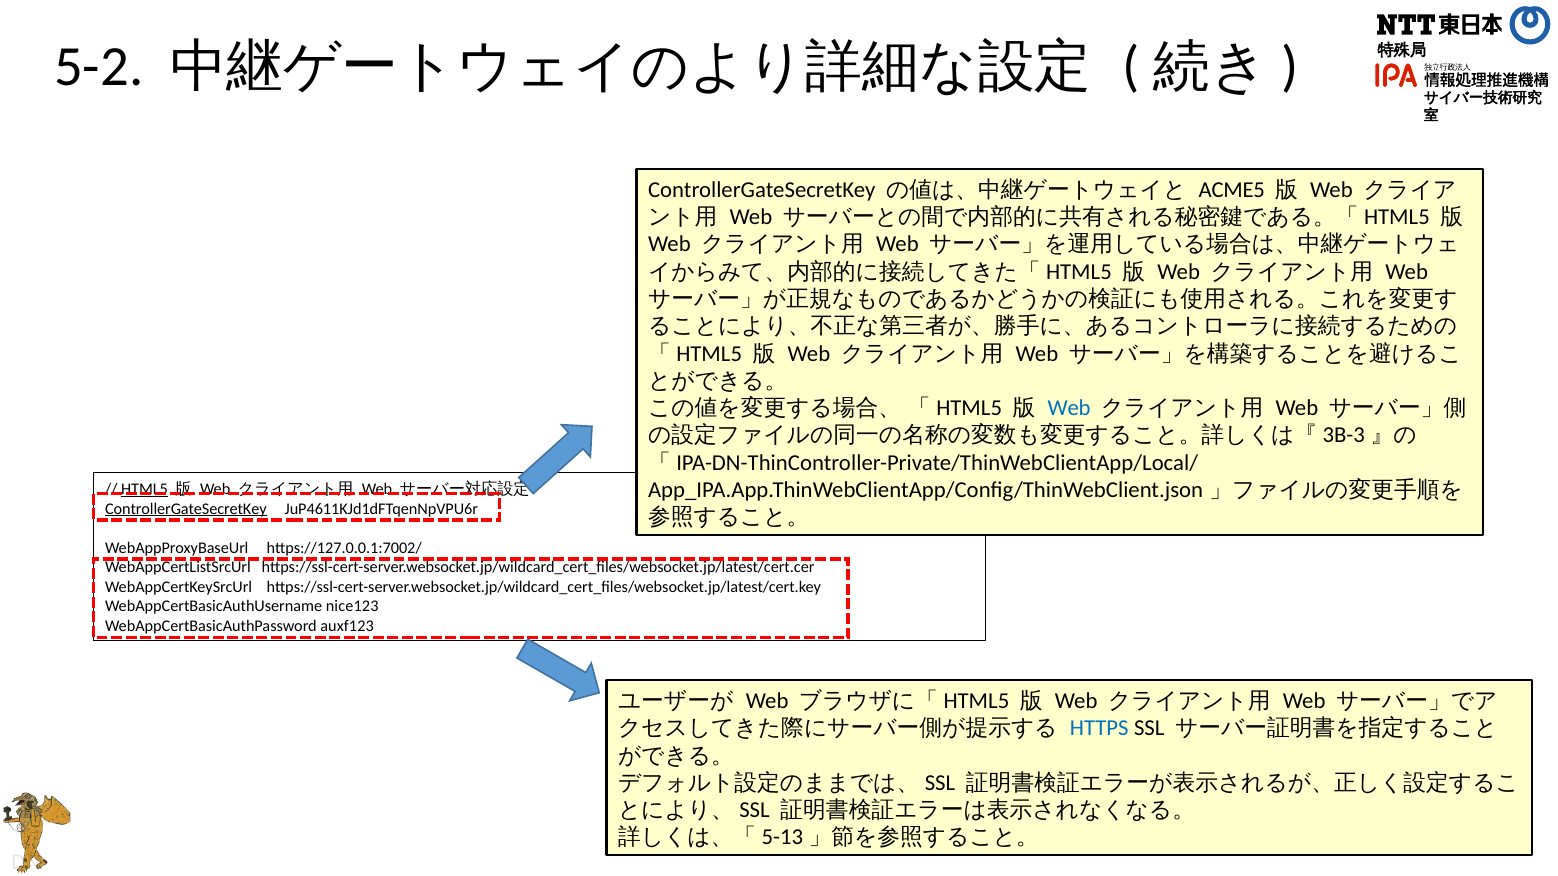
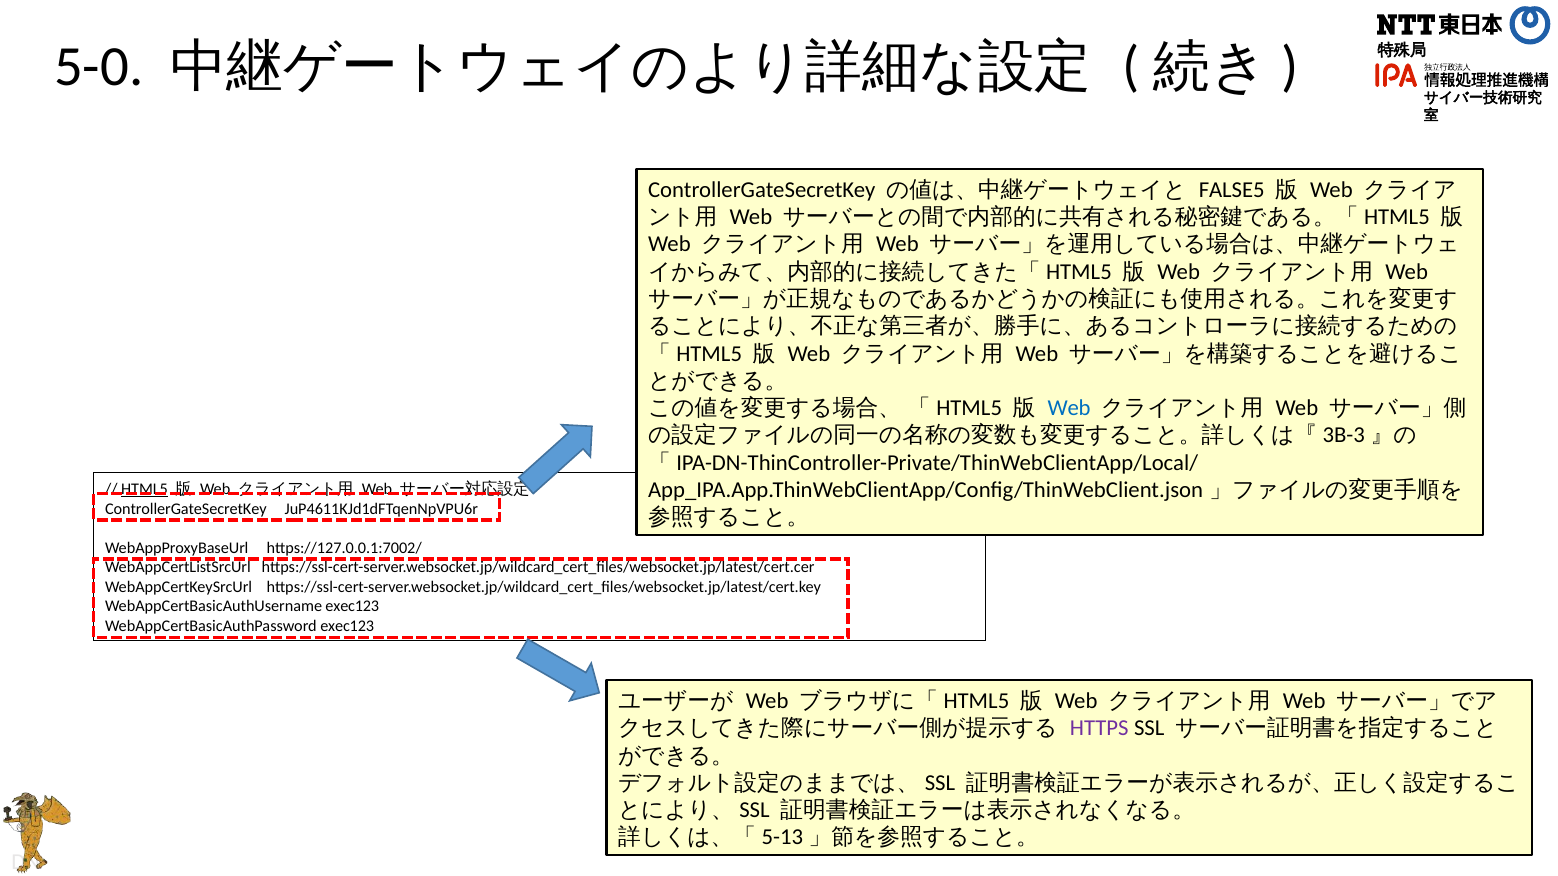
5-2: 5-2 -> 5-0 (99, 67)
ACME5: ACME5 -> FALSE5 (1232, 190)
ControllerGateSecretKey underline: present -> none (186, 509)
WebAppCertBasicAuthUsername nice123: nice123 -> exec123 (352, 606)
WebAppCertBasicAuthPassword auxf123: auxf123 -> exec123 (347, 626)
HTTPS colour: blue -> purple (1099, 729)
